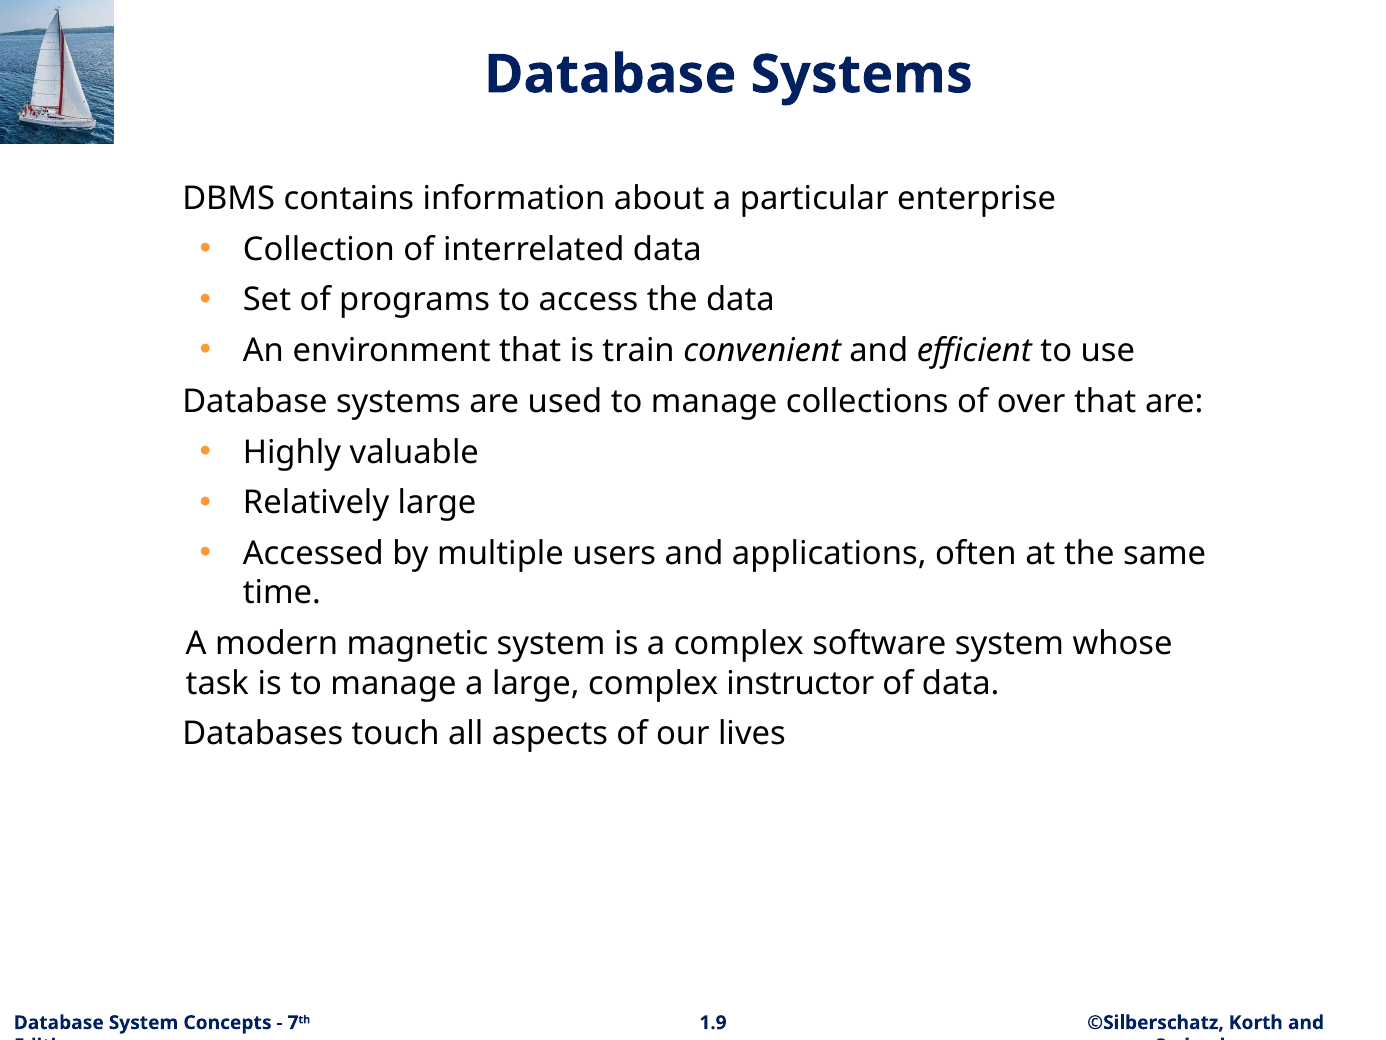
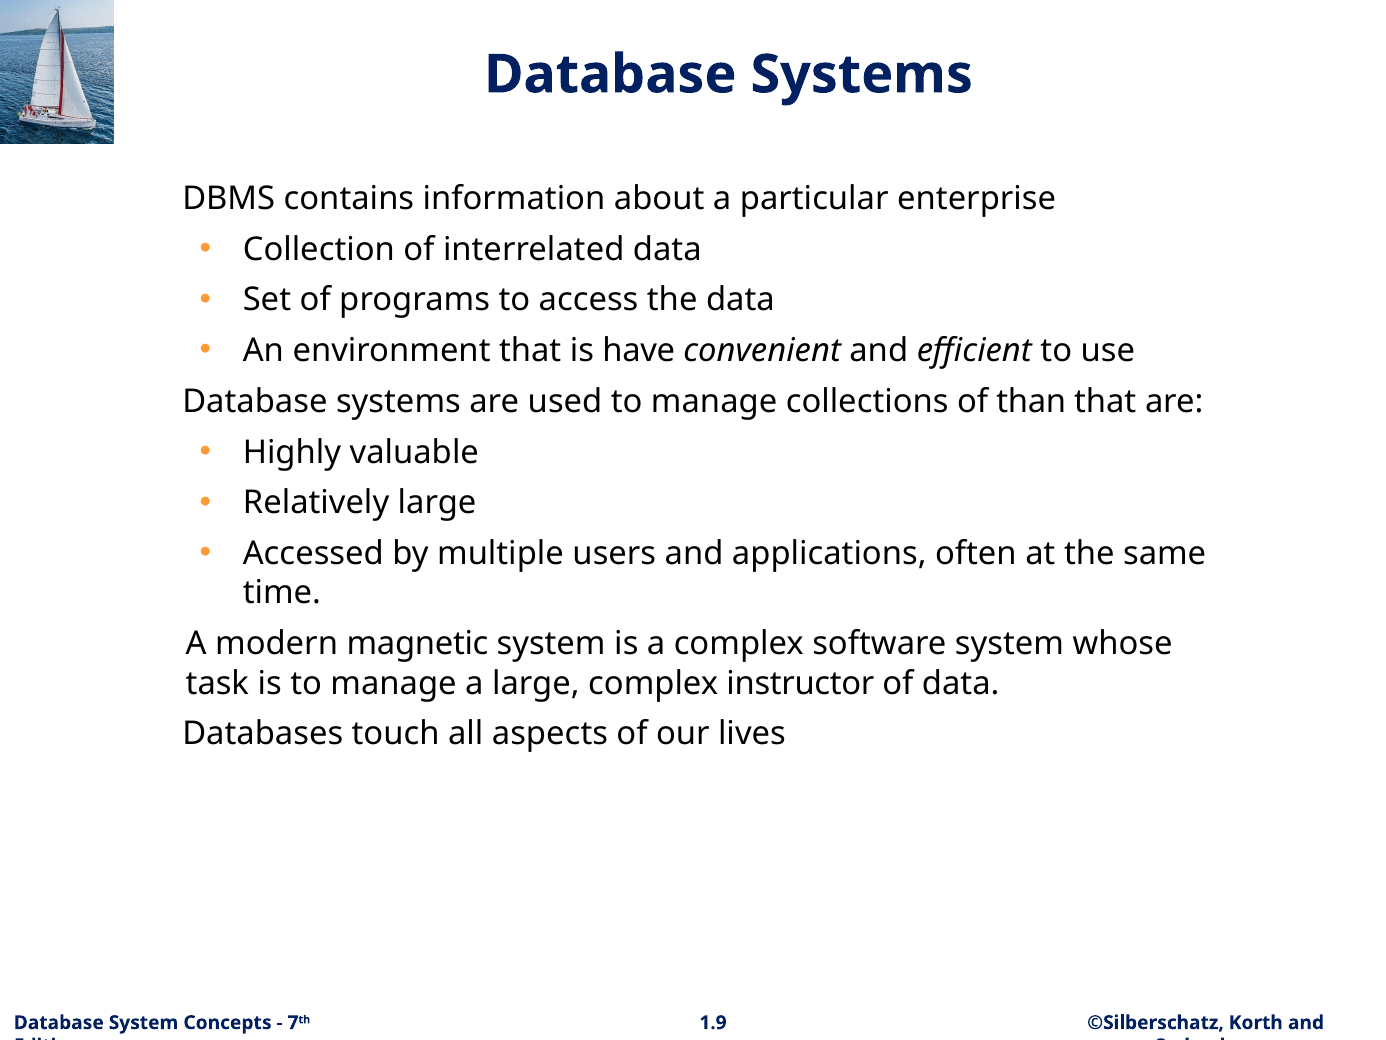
train: train -> have (639, 351)
over: over -> than (1031, 401)
